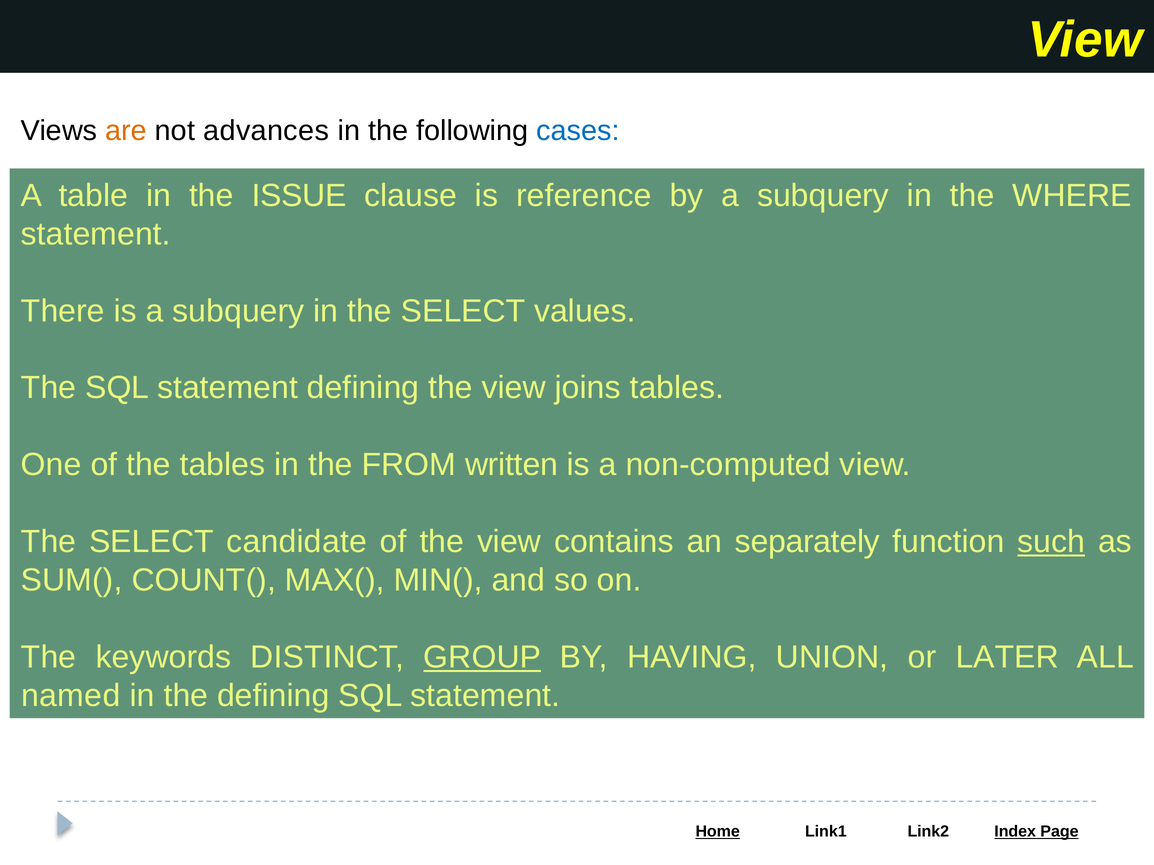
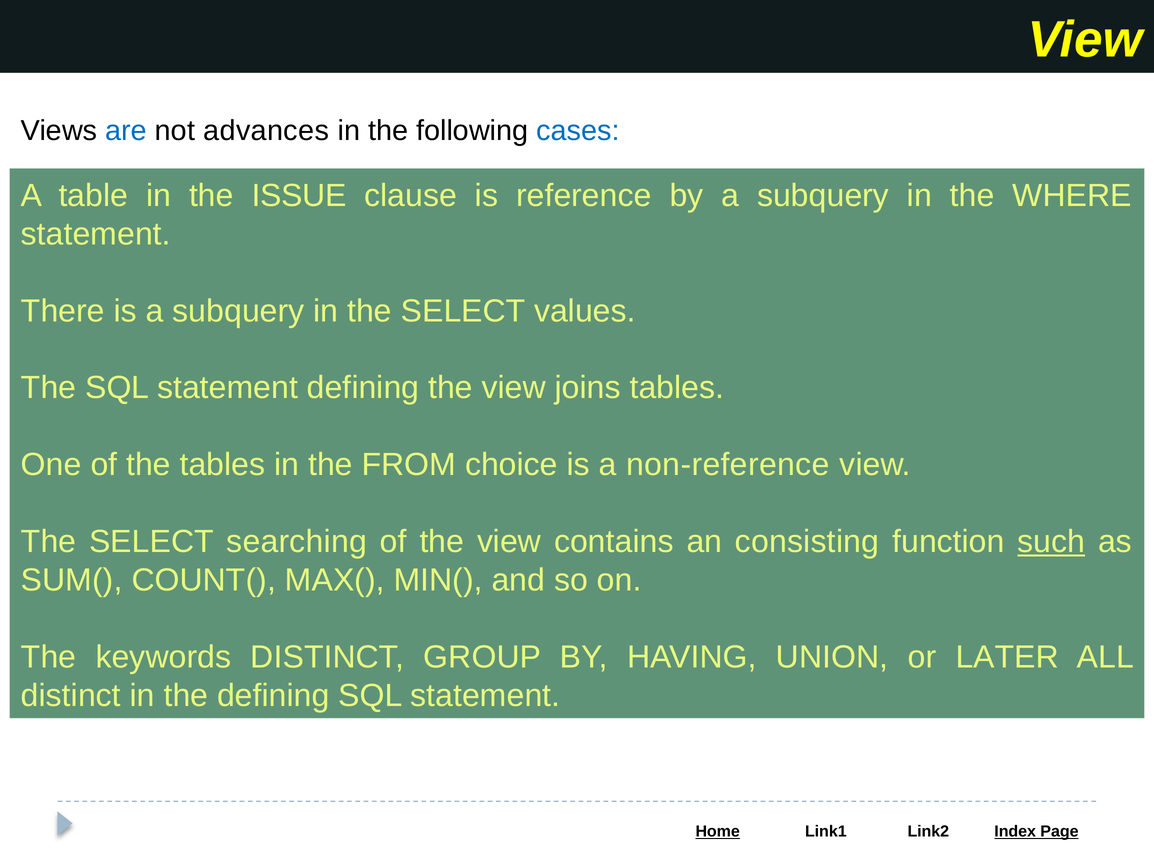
are colour: orange -> blue (126, 131)
written: written -> choice (511, 465)
non-computed: non-computed -> non-reference (728, 465)
candidate: candidate -> searching (297, 542)
separately: separately -> consisting (807, 542)
GROUP underline: present -> none (482, 658)
named: named -> distinct (71, 696)
